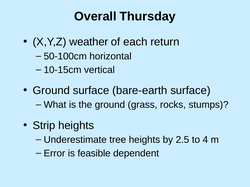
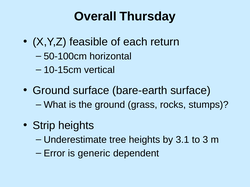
weather: weather -> feasible (89, 42)
2.5: 2.5 -> 3.1 (182, 140)
4: 4 -> 3 (205, 140)
feasible: feasible -> generic (94, 154)
